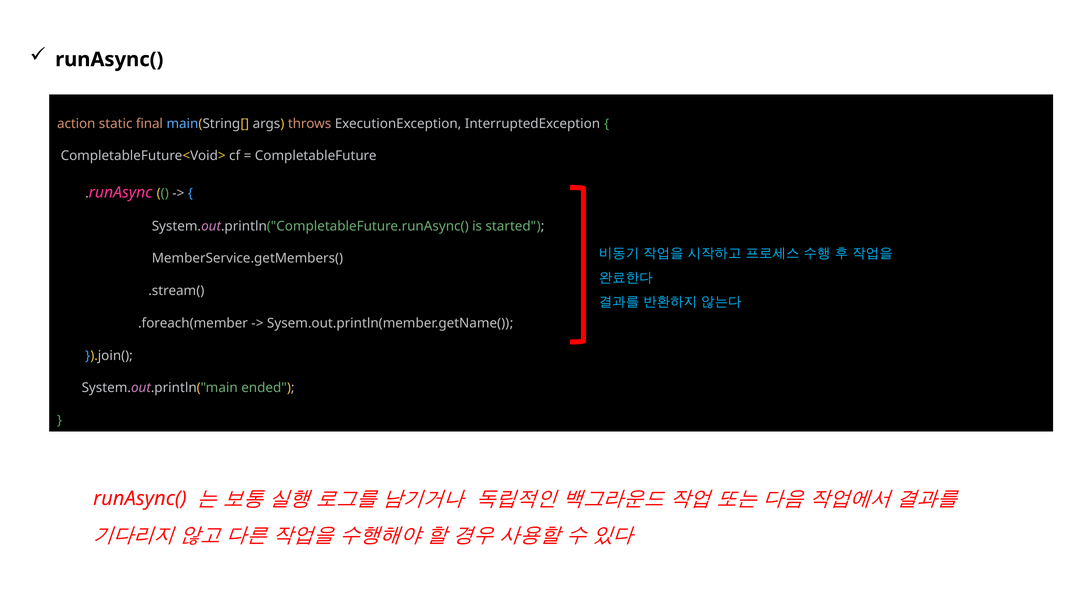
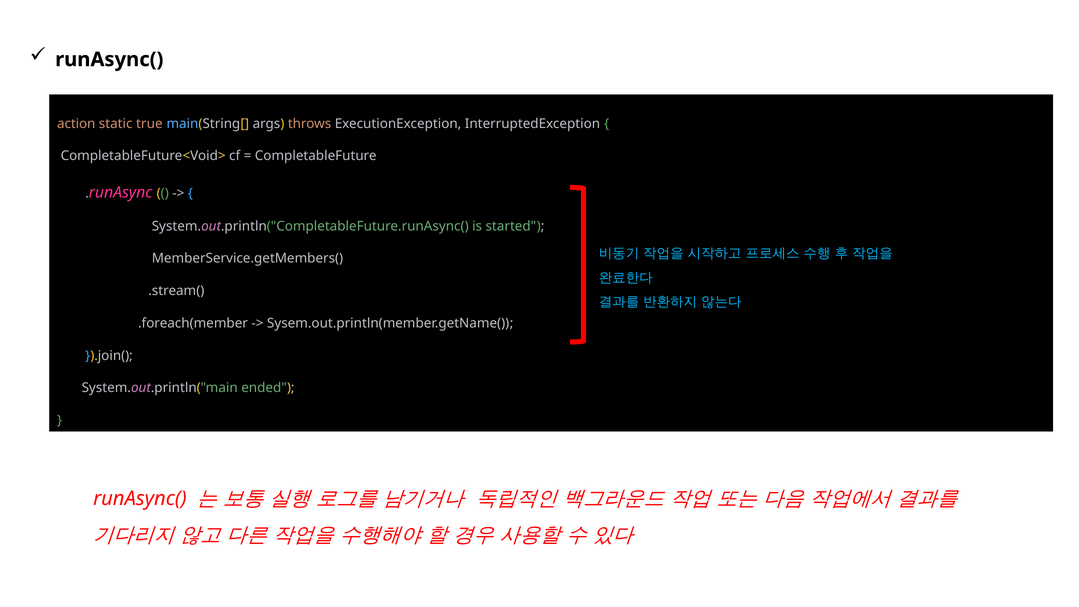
final: final -> true (149, 124)
